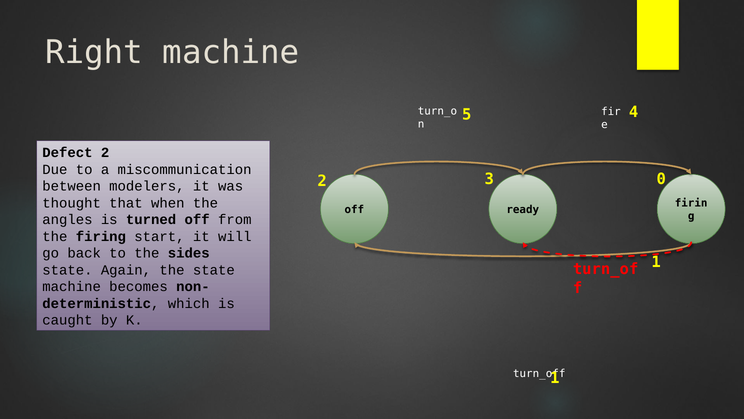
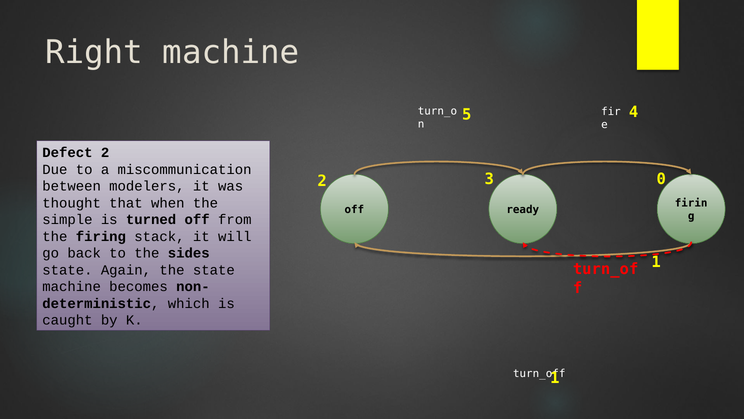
angles: angles -> simple (67, 219)
start: start -> stack (159, 236)
